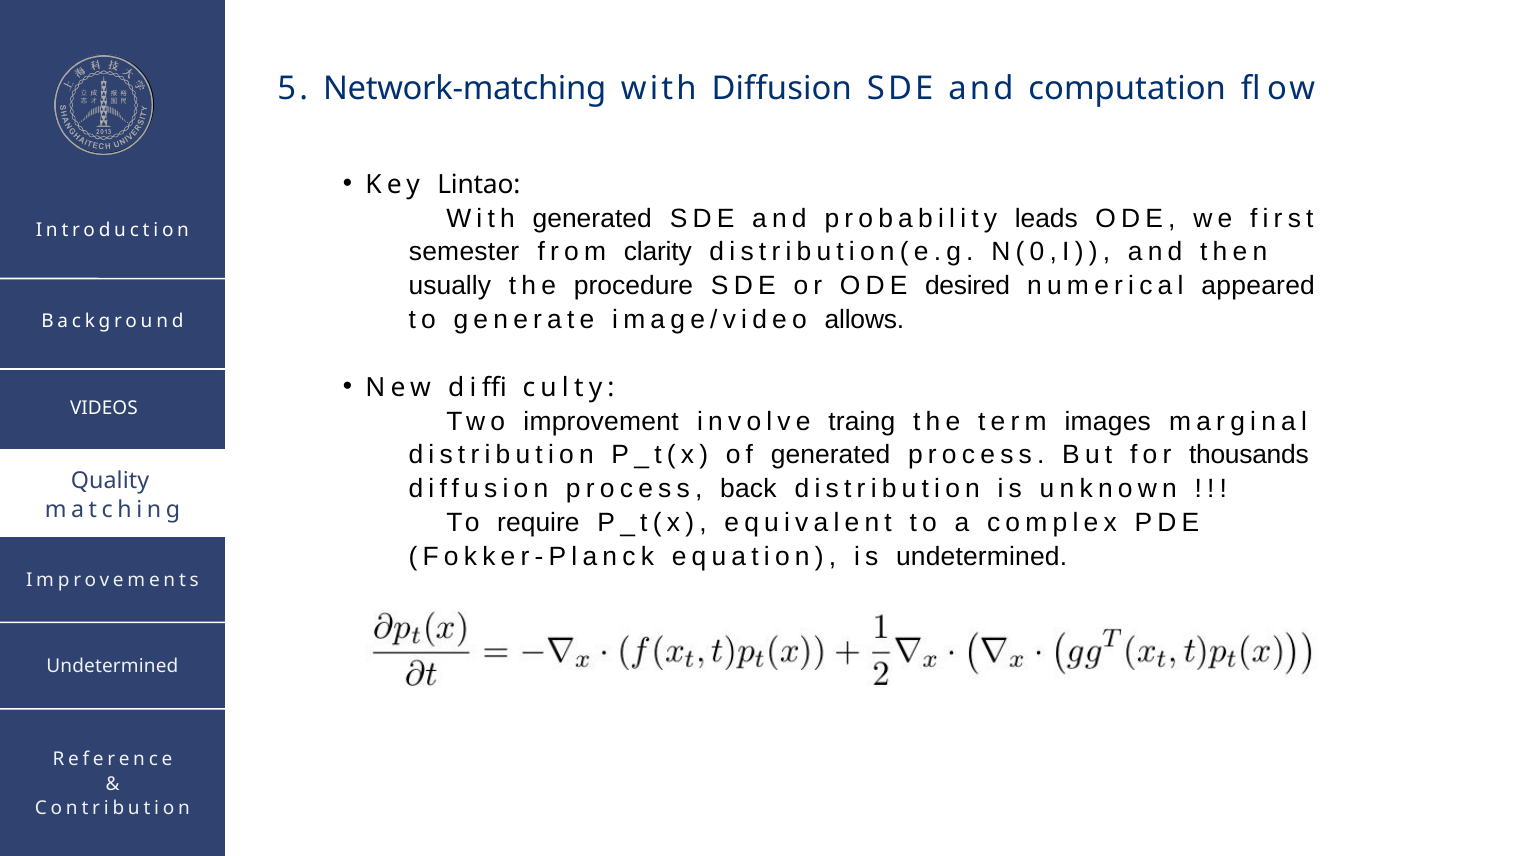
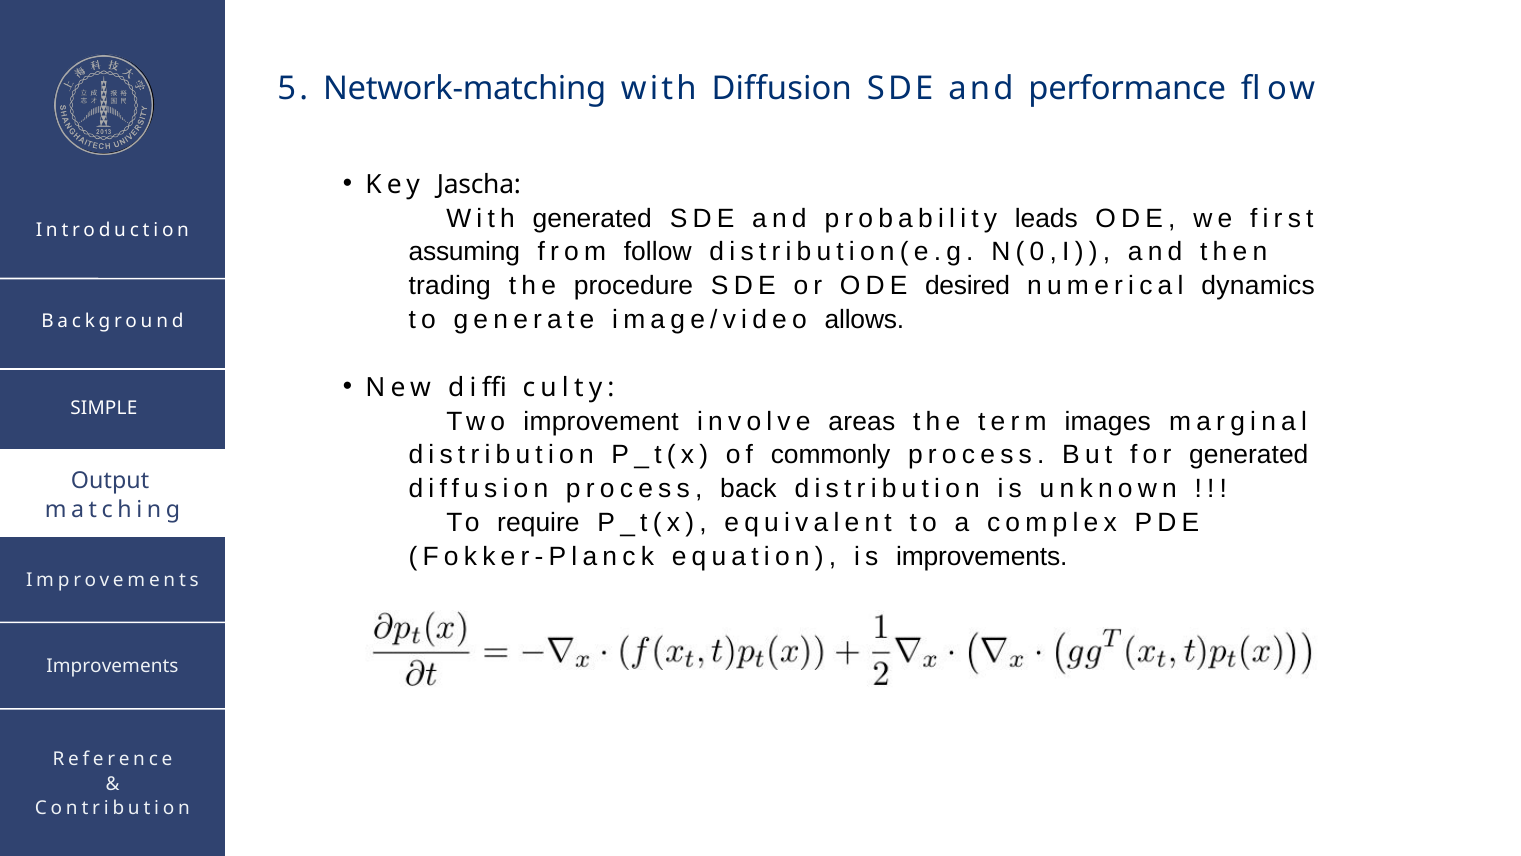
computation: computation -> performance (1127, 88)
Lintao: Lintao -> Jascha (479, 184)
semester: semester -> assuming (464, 252)
clarity: clarity -> follow (658, 252)
usually: usually -> trading (450, 286)
appeared: appeared -> dynamics (1258, 286)
VIDEOS: VIDEOS -> SIMPLE (104, 408)
traing: traing -> areas (862, 421)
of generated: generated -> commonly (831, 455)
for thousands: thousands -> generated (1249, 455)
Quality: Quality -> Output (110, 480)
is undetermined: undetermined -> improvements (982, 556)
Undetermined: Undetermined -> Improvements (112, 666)
